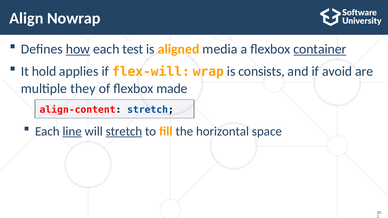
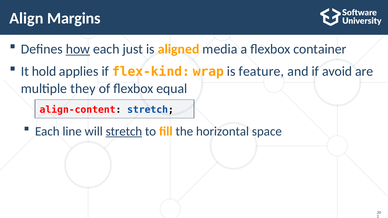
Nowrap: Nowrap -> Margins (74, 18)
test: test -> just (133, 49)
container underline: present -> none (320, 49)
flex-will: flex-will -> flex-kind (151, 72)
consists: consists -> feature (261, 71)
made: made -> equal (172, 89)
line underline: present -> none (72, 131)
